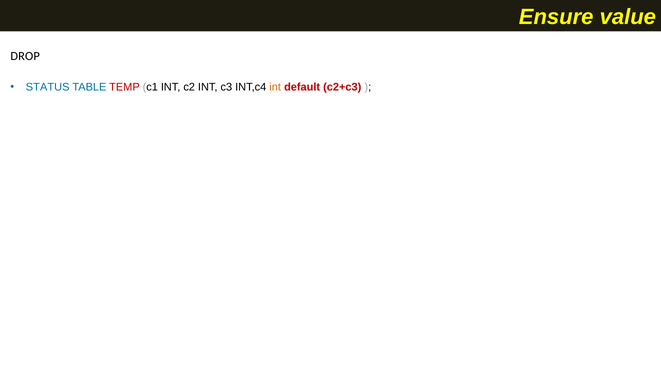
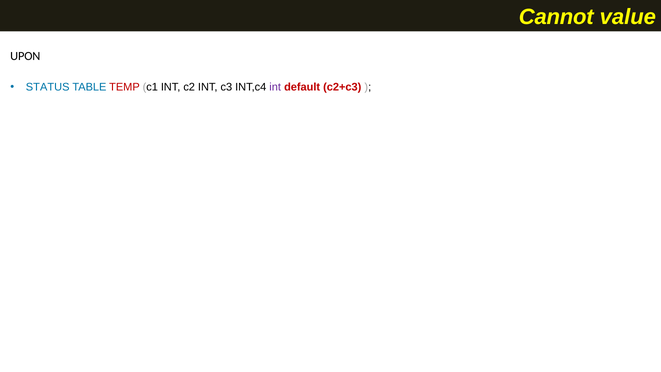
Ensure: Ensure -> Cannot (556, 17)
DROP: DROP -> UPON (25, 56)
int colour: orange -> purple (275, 87)
